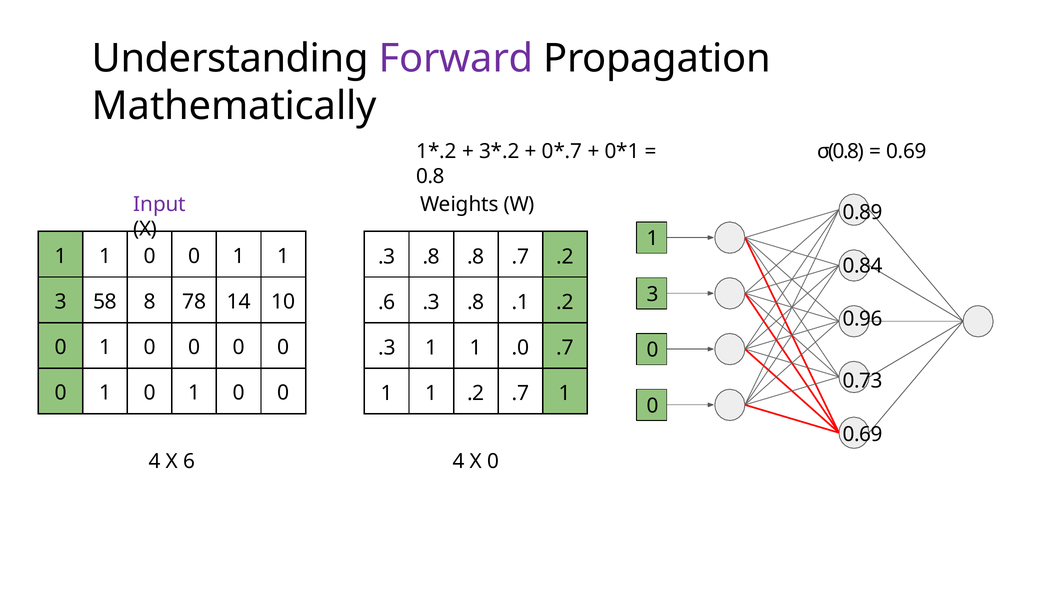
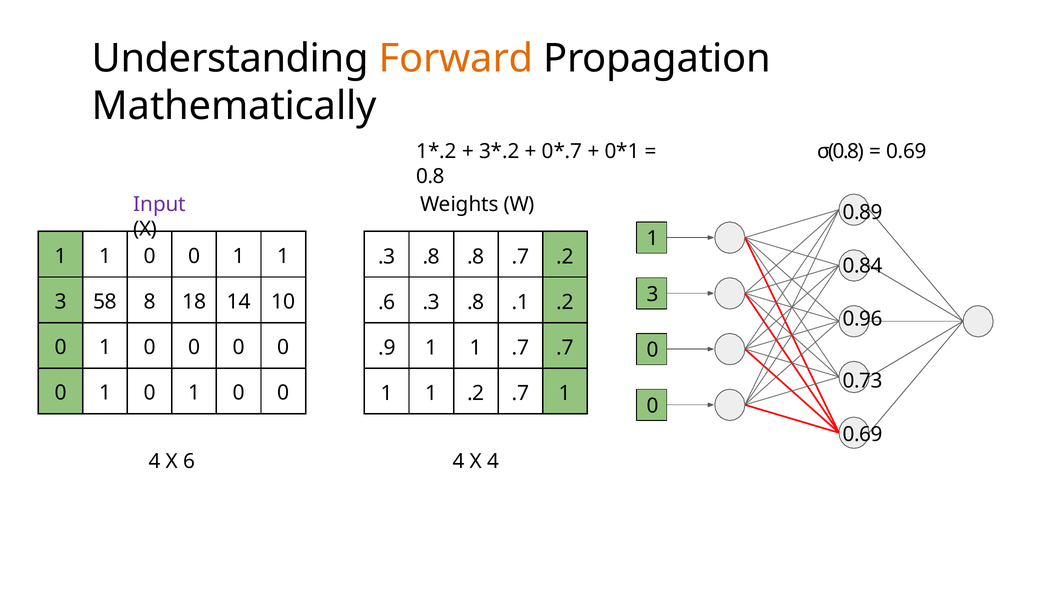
Forward colour: purple -> orange (456, 58)
78: 78 -> 18 (194, 301)
.3: .3 -> .9 (387, 348)
1 .0: .0 -> .7 (520, 348)
X 0: 0 -> 4 (493, 461)
